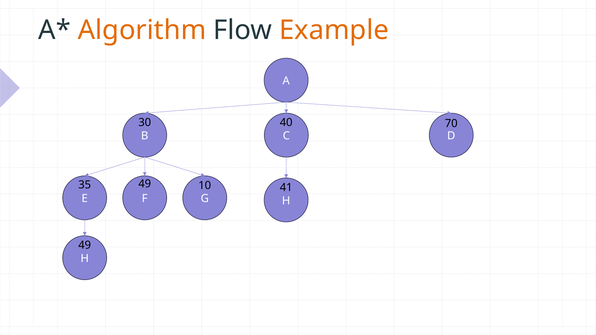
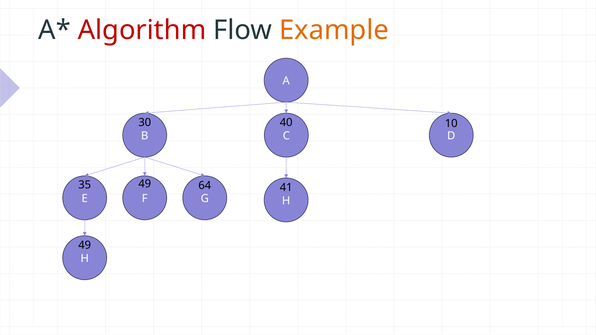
Algorithm colour: orange -> red (142, 30)
70: 70 -> 10 (451, 124)
10: 10 -> 64 (205, 186)
